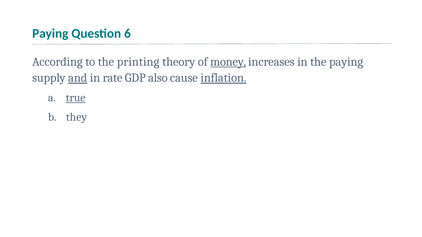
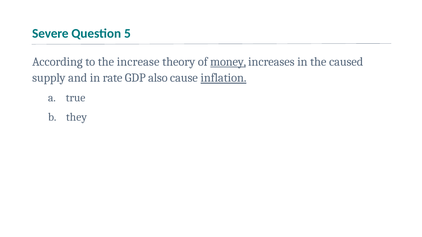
Paying: Paying -> Severe (50, 33)
6: 6 -> 5 (127, 33)
printing: printing -> increase (138, 62)
the paying: paying -> caused (346, 62)
and underline: present -> none (78, 78)
true underline: present -> none (76, 98)
